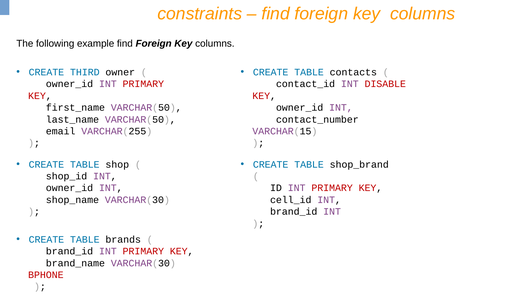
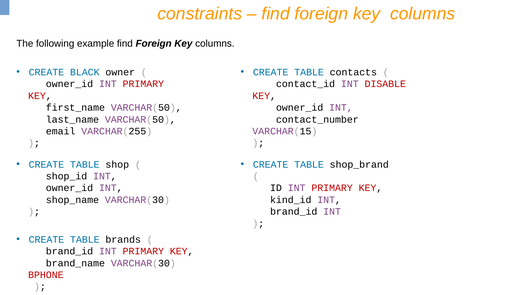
THIRD: THIRD -> BLACK (85, 72)
cell_id: cell_id -> kind_id (291, 200)
